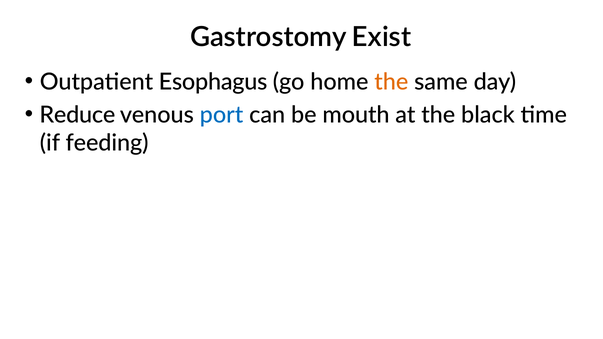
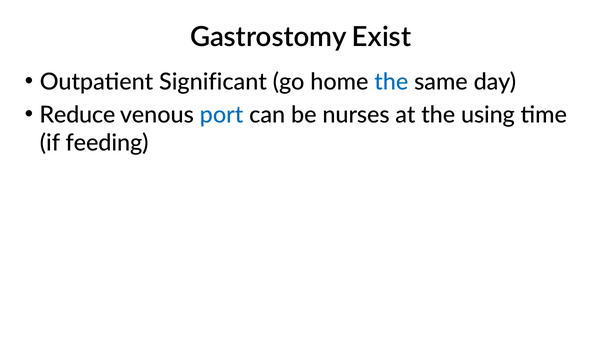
Esophagus: Esophagus -> Significant (213, 82)
the colour: orange -> blue (391, 82)
mouth: mouth -> nurses (356, 115)
black: black -> using (488, 115)
